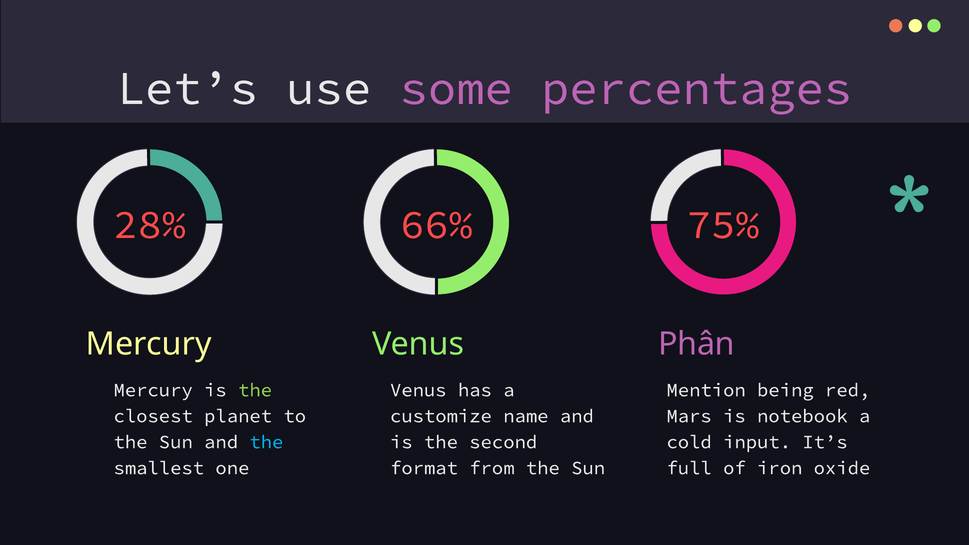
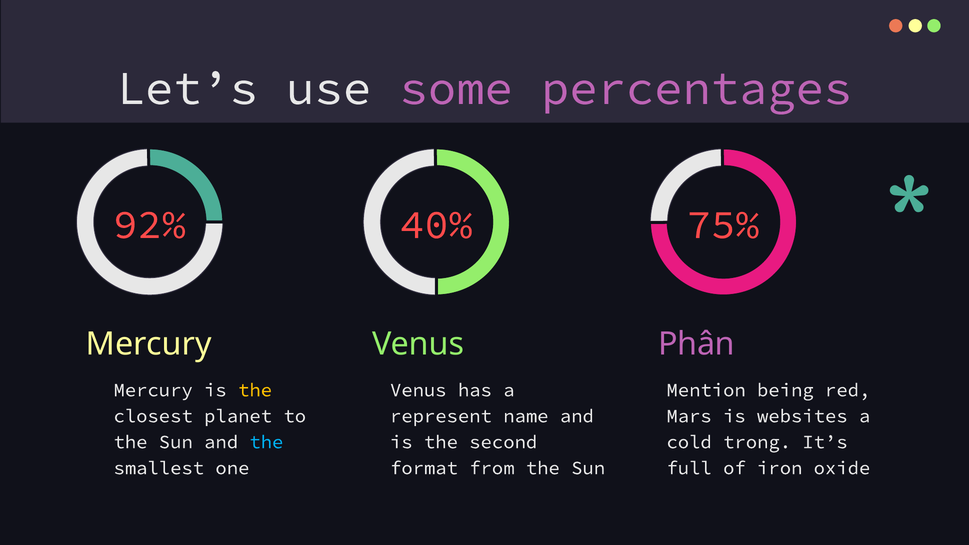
28%: 28% -> 92% (150, 225)
66%: 66% -> 40% (436, 225)
the colour: light green -> yellow (255, 390)
customize: customize -> represent (441, 416)
notebook: notebook -> websites (802, 416)
input: input -> trong (757, 442)
